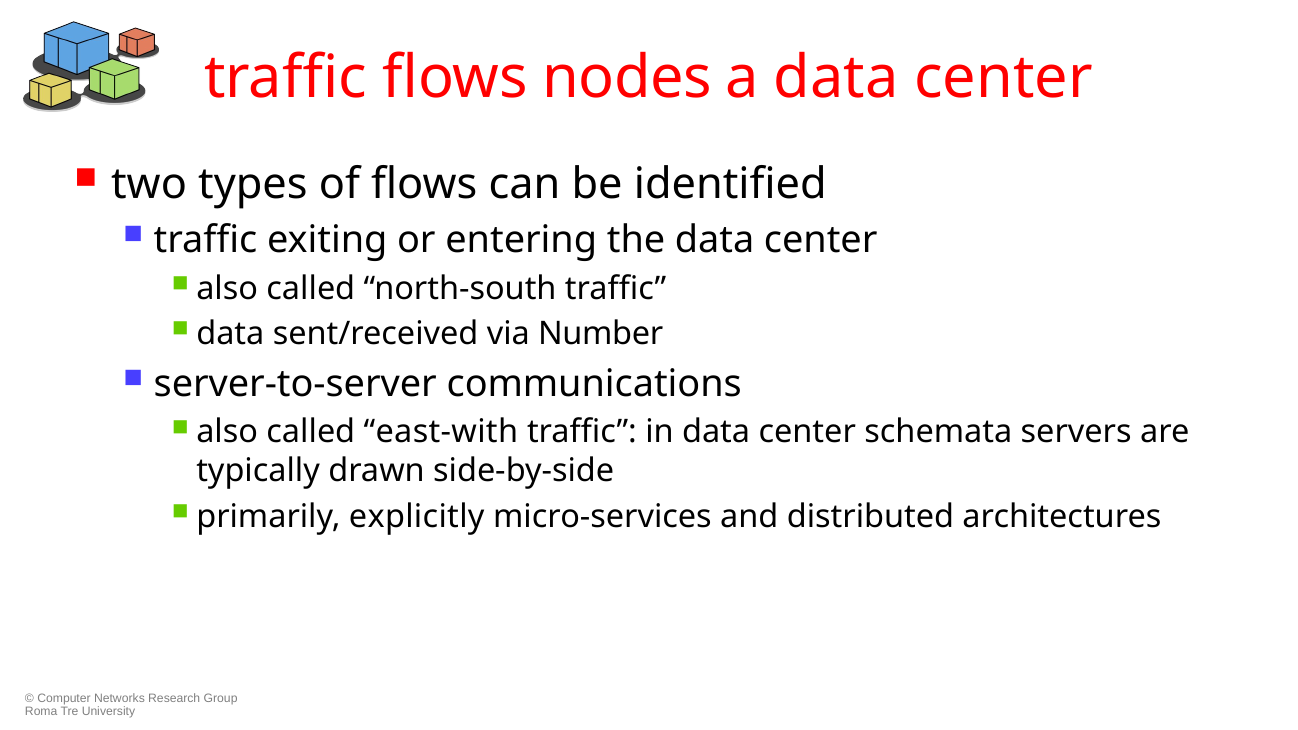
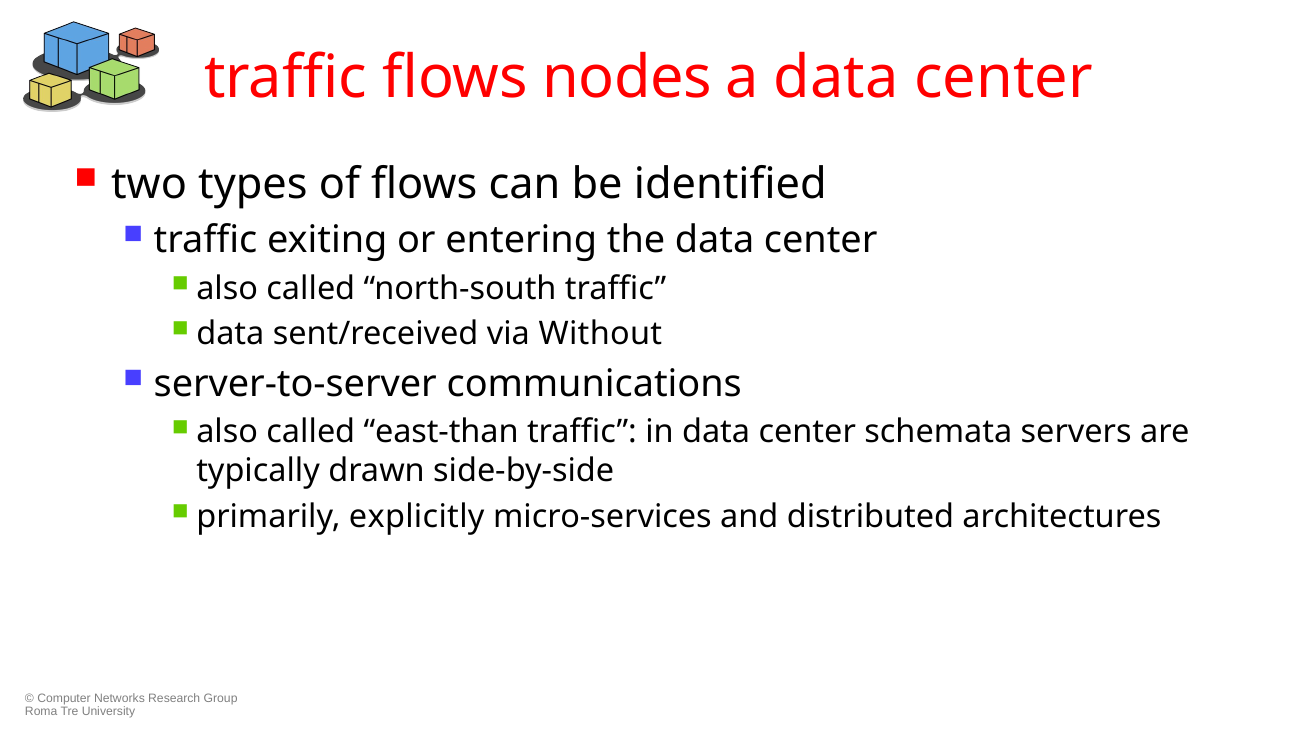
Number: Number -> Without (600, 334)
east-with: east-with -> east-than (441, 432)
